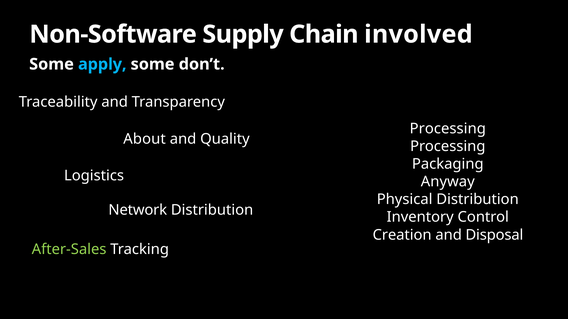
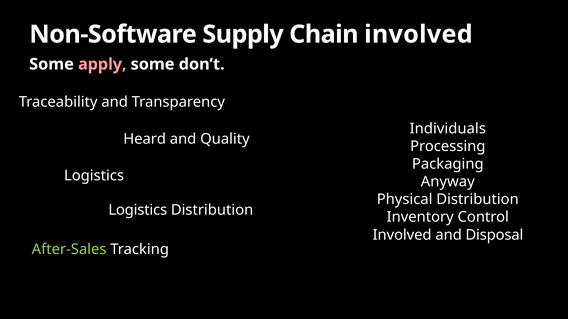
apply colour: light blue -> pink (102, 64)
Processing: Processing -> Individuals (448, 129)
About: About -> Heard (145, 139)
Network: Network -> Logistics (138, 210)
Creation: Creation -> Involved (402, 235)
